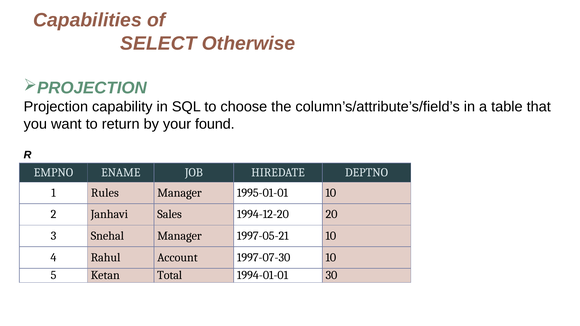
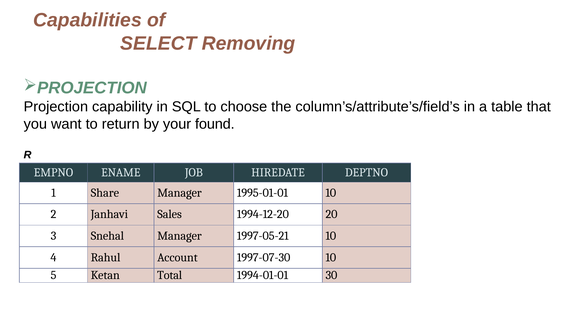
Otherwise: Otherwise -> Removing (249, 43)
Rules: Rules -> Share (105, 193)
